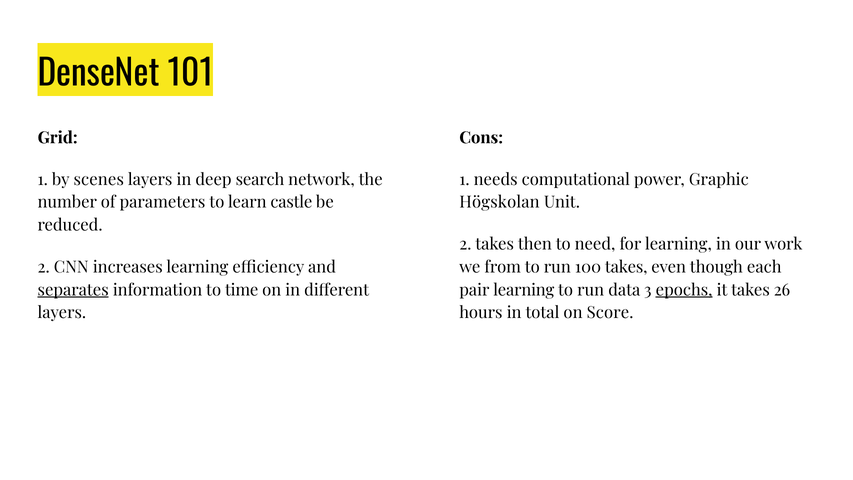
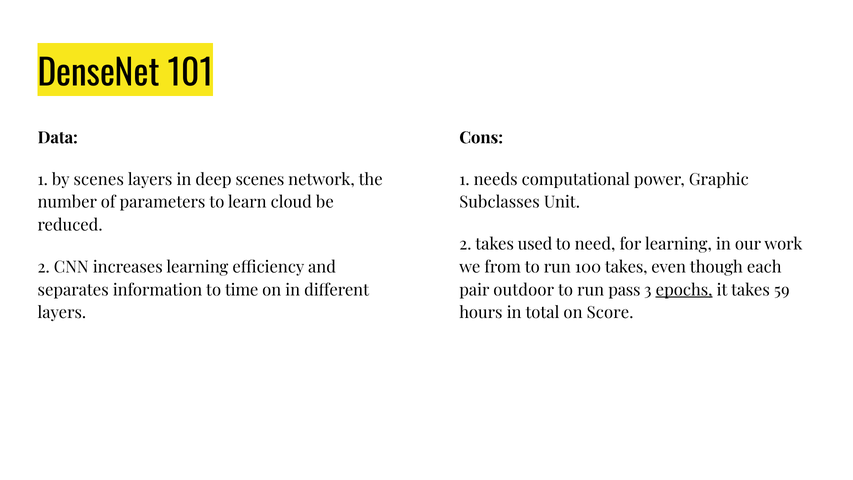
Grid: Grid -> Data (58, 138)
deep search: search -> scenes (260, 180)
castle: castle -> cloud (291, 202)
Högskolan: Högskolan -> Subclasses (500, 202)
then: then -> used (535, 244)
separates underline: present -> none (73, 290)
pair learning: learning -> outdoor (524, 290)
data: data -> pass (624, 290)
26: 26 -> 59 (782, 290)
